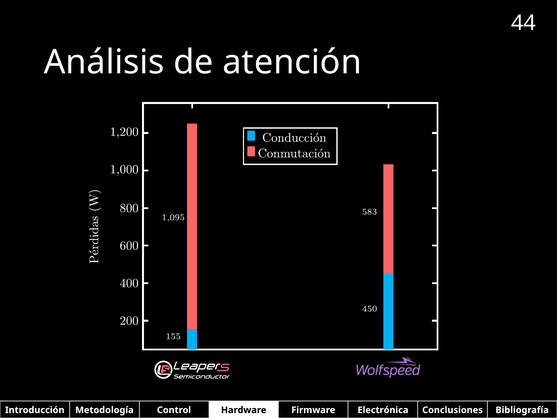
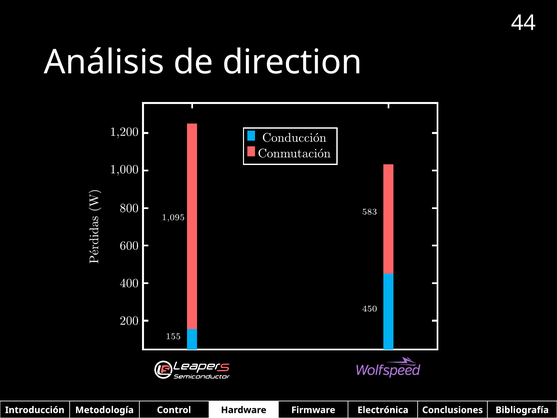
atención: atención -> direction (292, 62)
